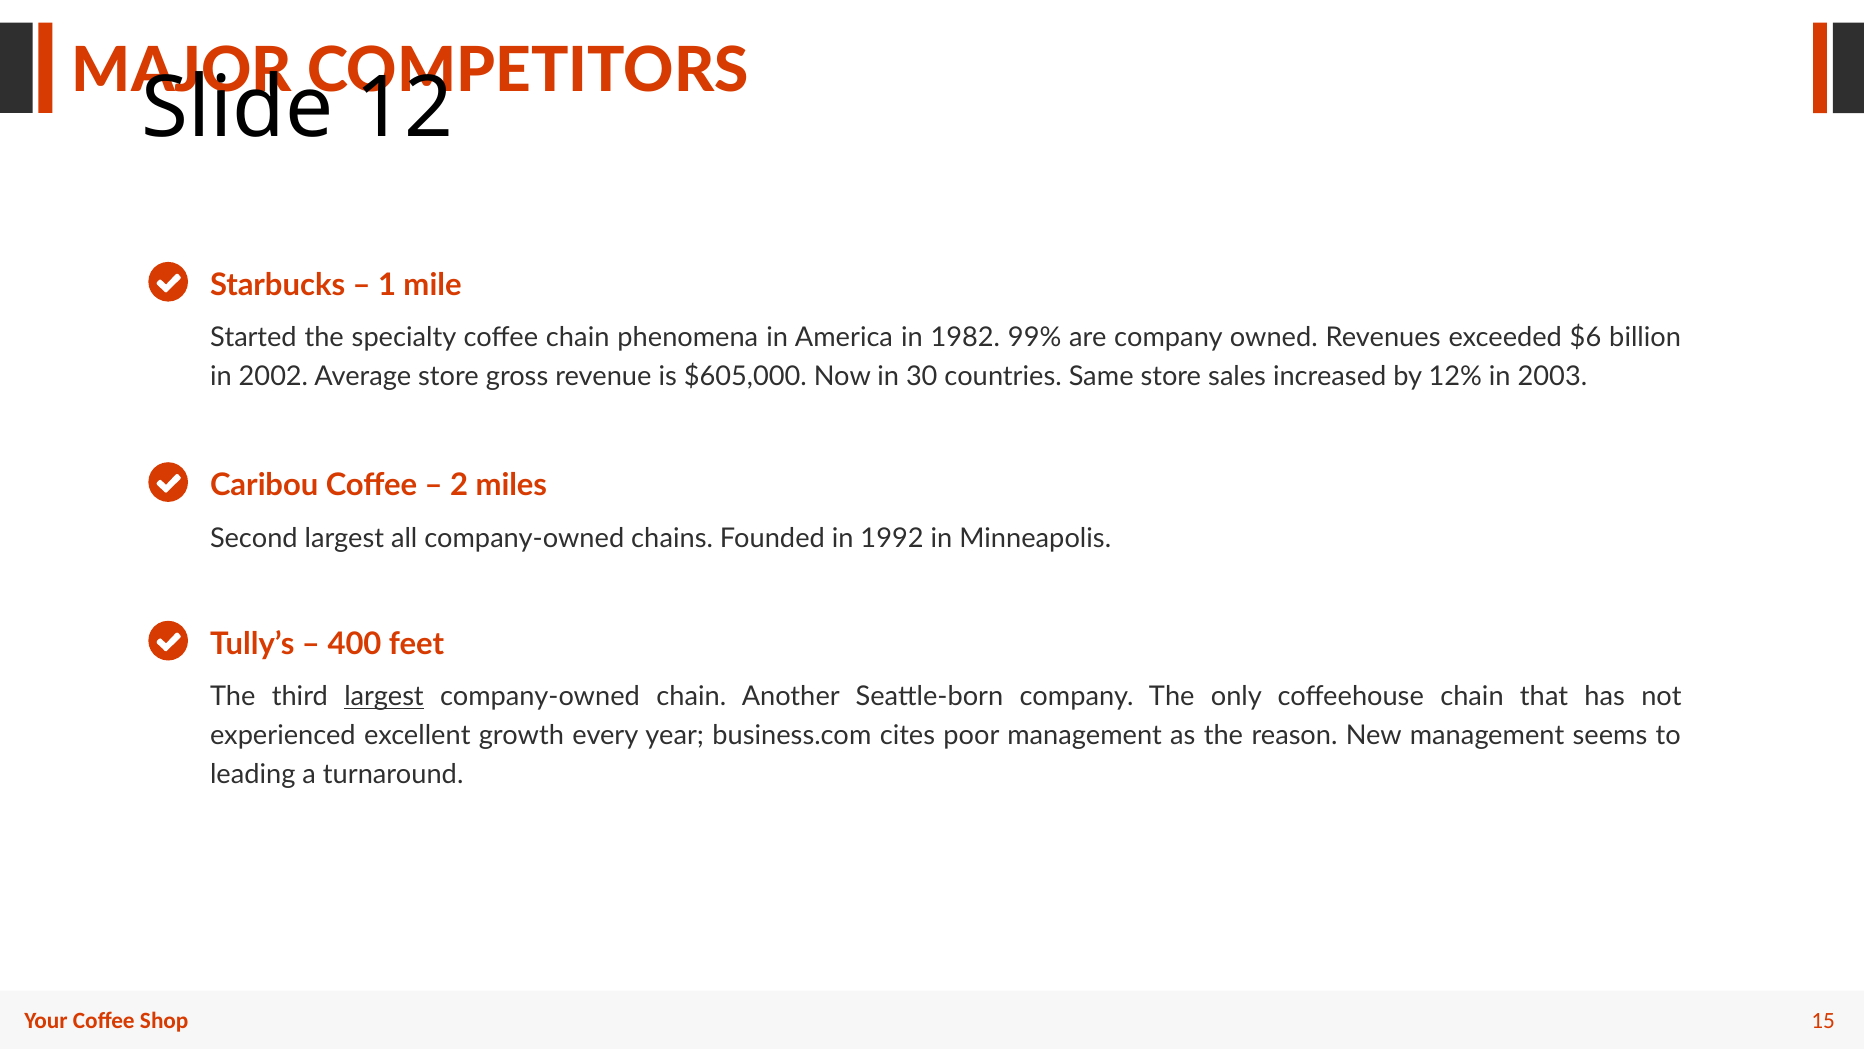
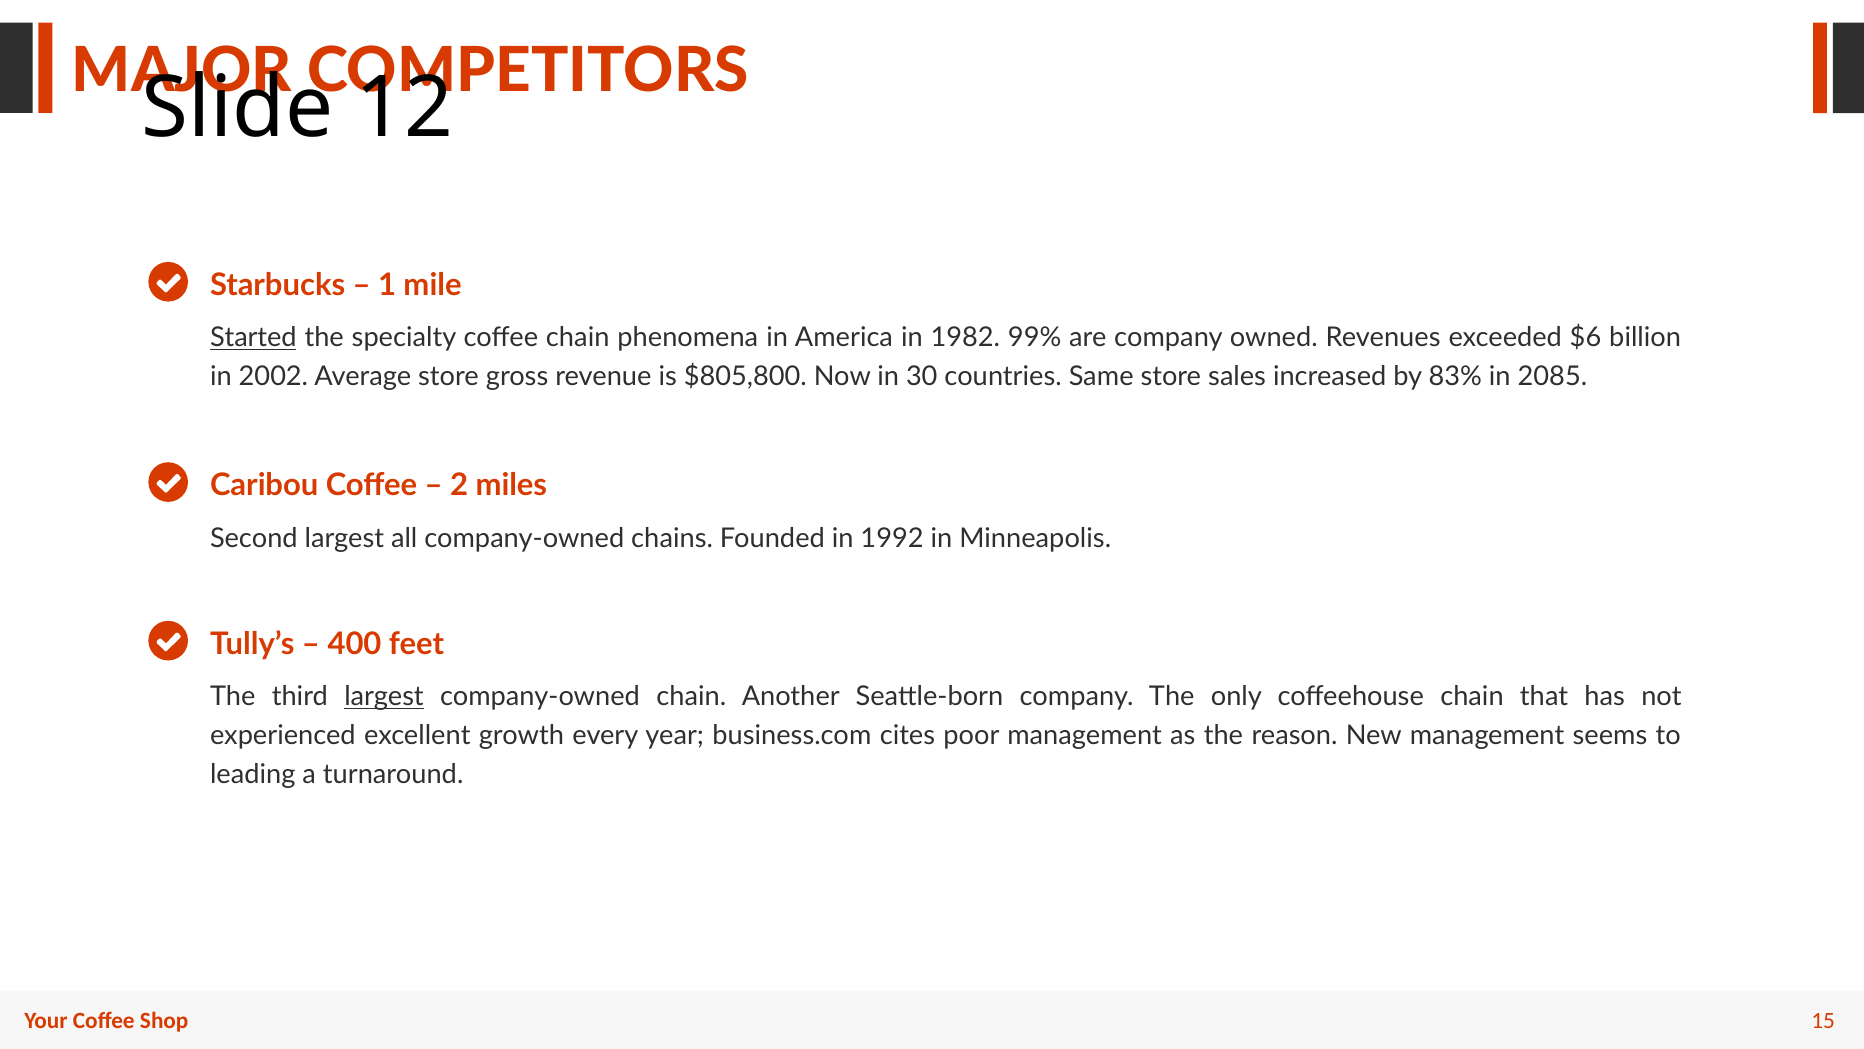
Started underline: none -> present (253, 337)
$605,000: $605,000 -> $805,800 (745, 377)
12%: 12% -> 83% (1455, 377)
2003: 2003 -> 2085 (1552, 377)
